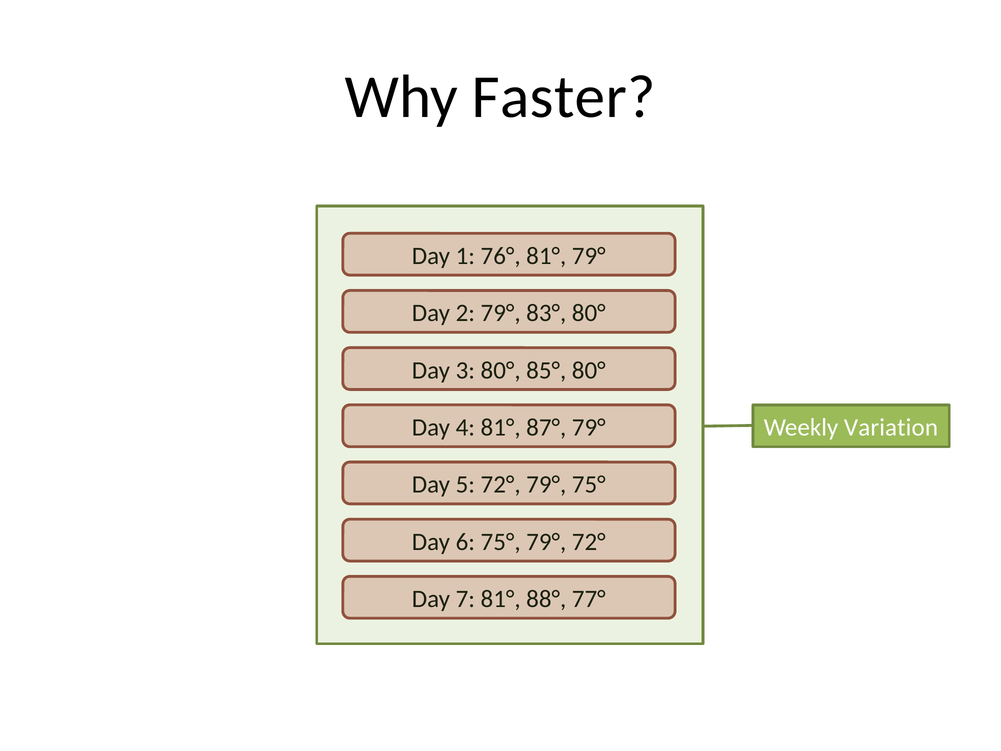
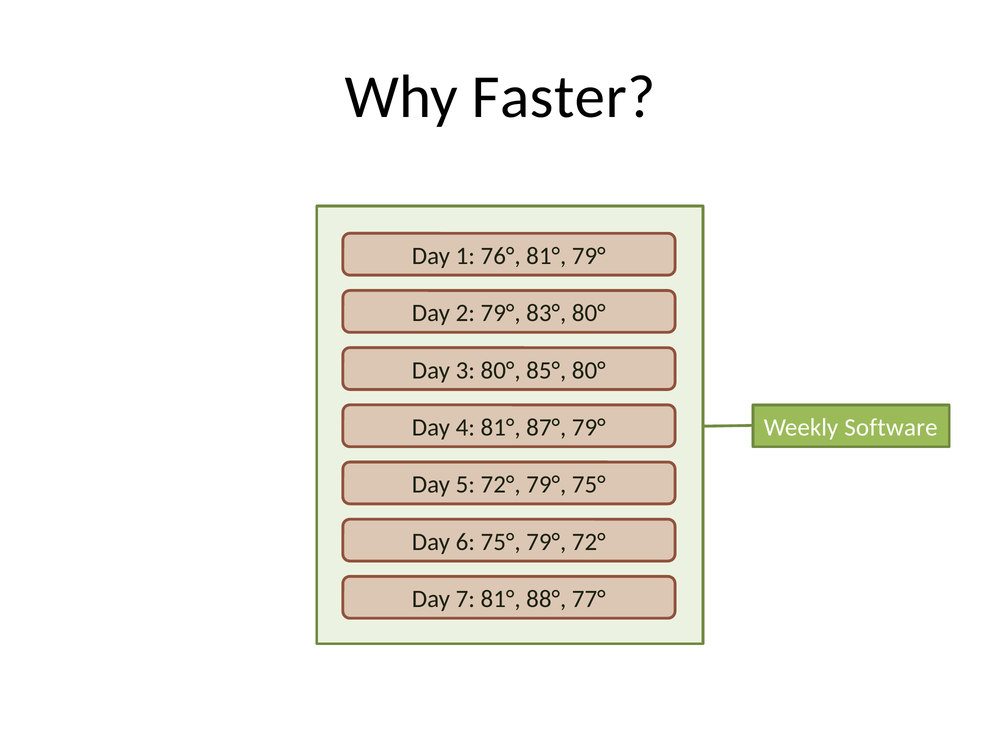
Variation: Variation -> Software (891, 427)
